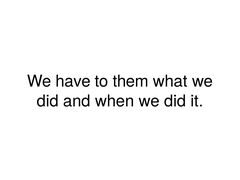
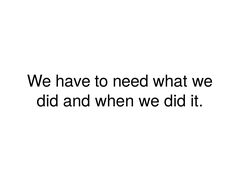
them: them -> need (131, 81)
